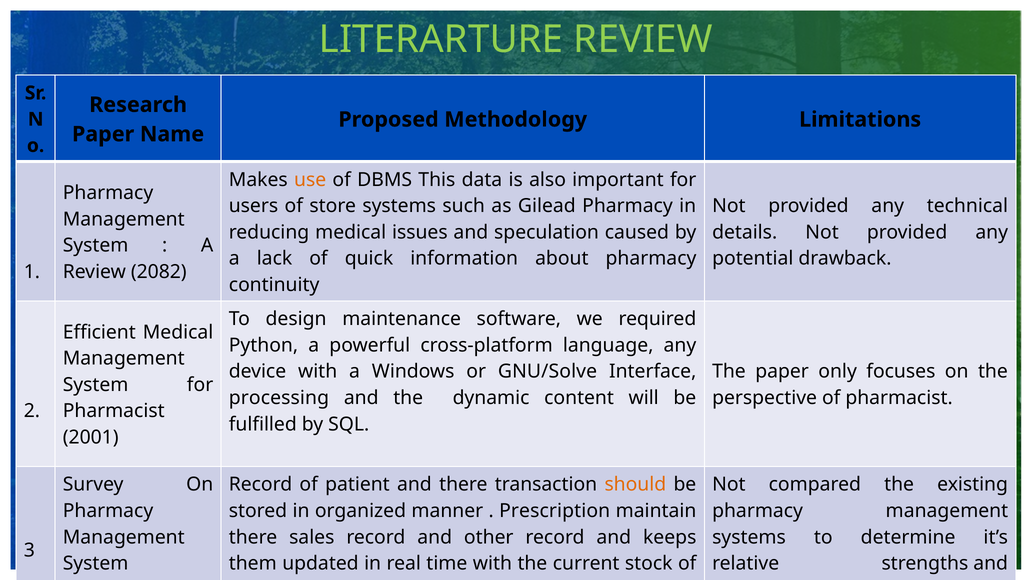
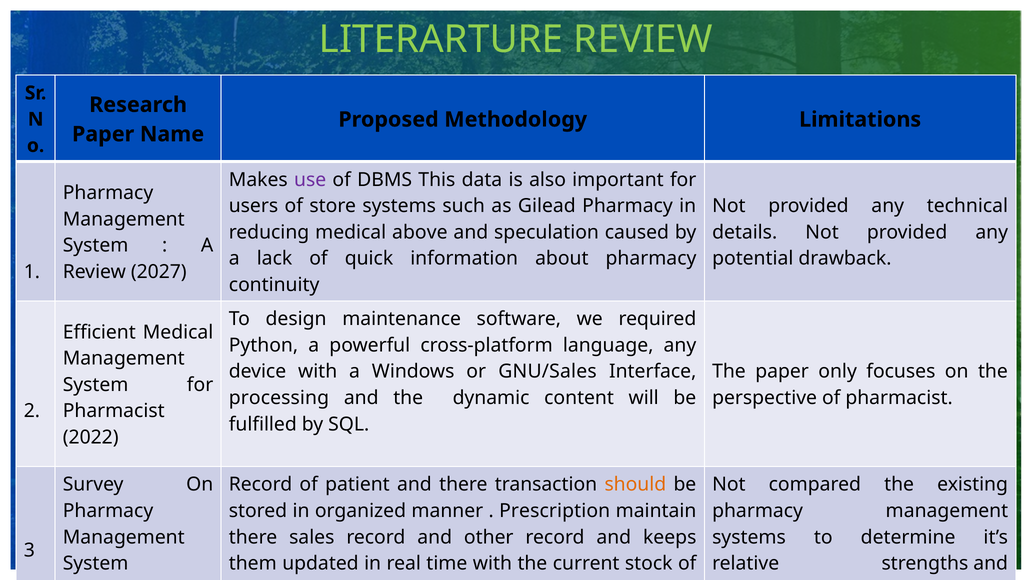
use colour: orange -> purple (310, 180)
issues: issues -> above (420, 232)
2082: 2082 -> 2027 (159, 272)
GNU/Solve: GNU/Solve -> GNU/Sales (547, 372)
2001: 2001 -> 2022 (91, 438)
